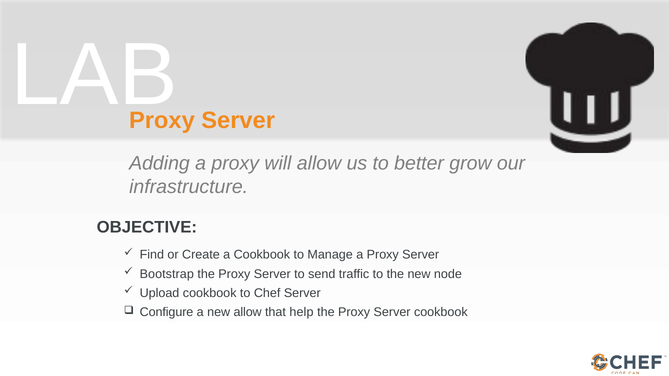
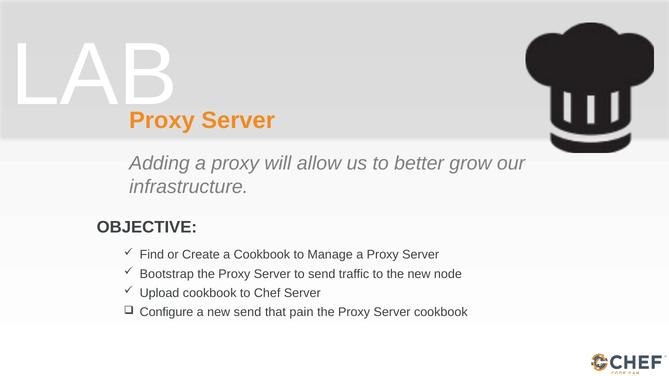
new allow: allow -> send (248, 313)
help: help -> pain (301, 313)
